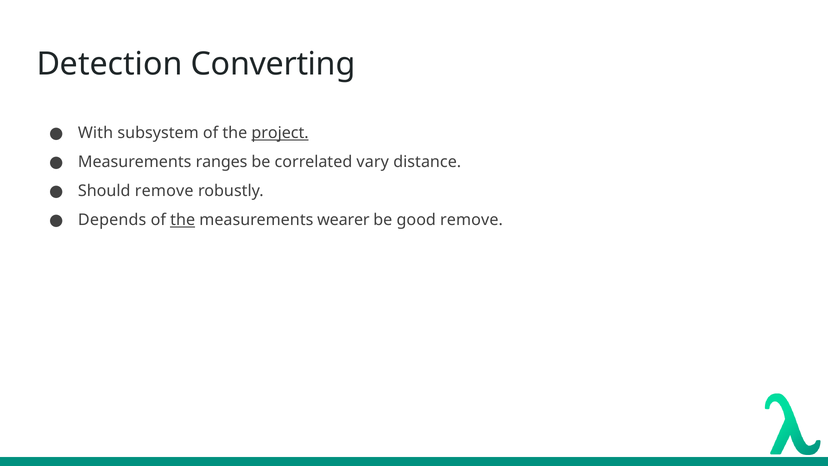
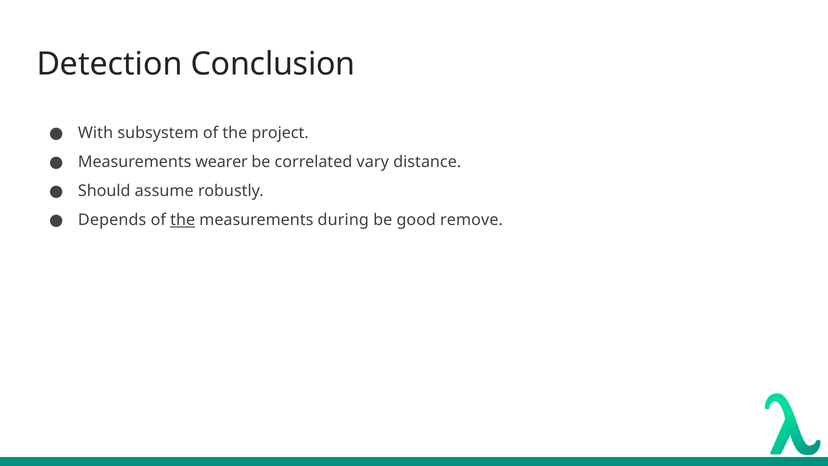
Converting: Converting -> Conclusion (273, 64)
project underline: present -> none (280, 133)
ranges: ranges -> wearer (222, 162)
Should remove: remove -> assume (164, 191)
wearer: wearer -> during (343, 220)
